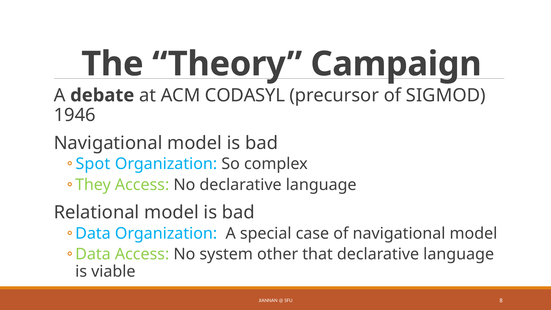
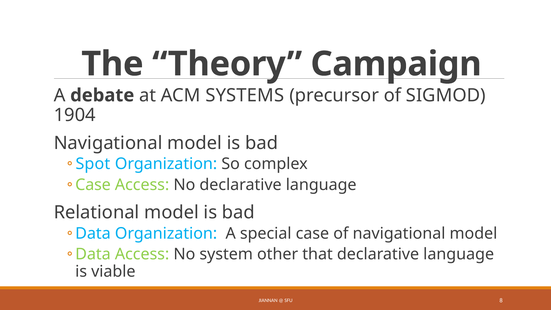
CODASYL: CODASYL -> SYSTEMS (245, 95)
1946: 1946 -> 1904 (75, 115)
They: They -> Case (93, 185)
